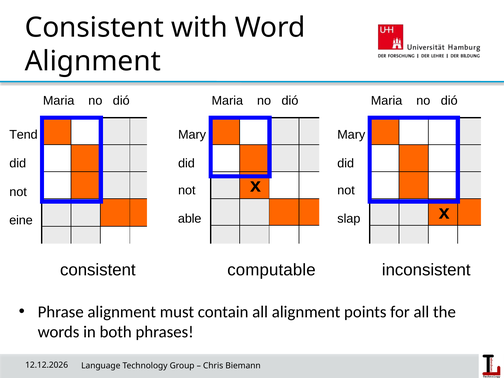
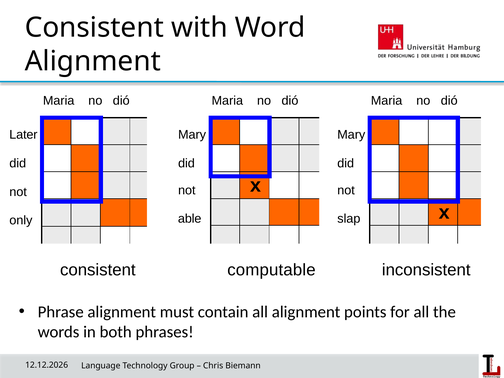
Tend: Tend -> Later (23, 135)
eine: eine -> only (21, 220)
